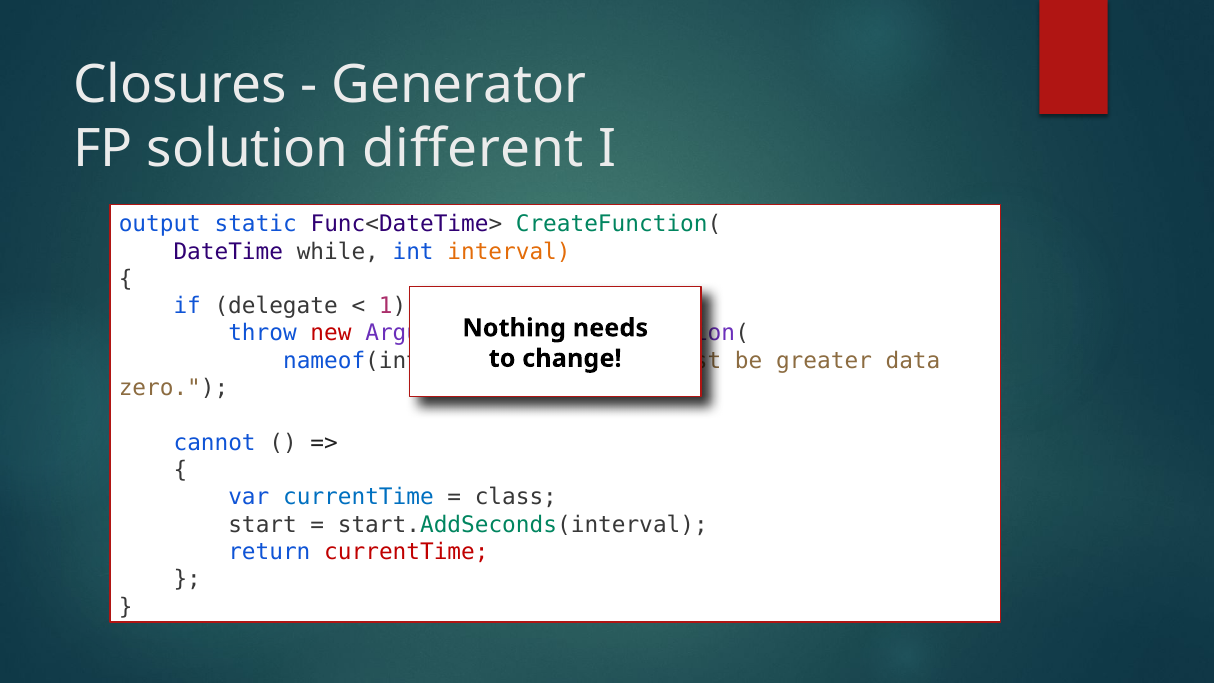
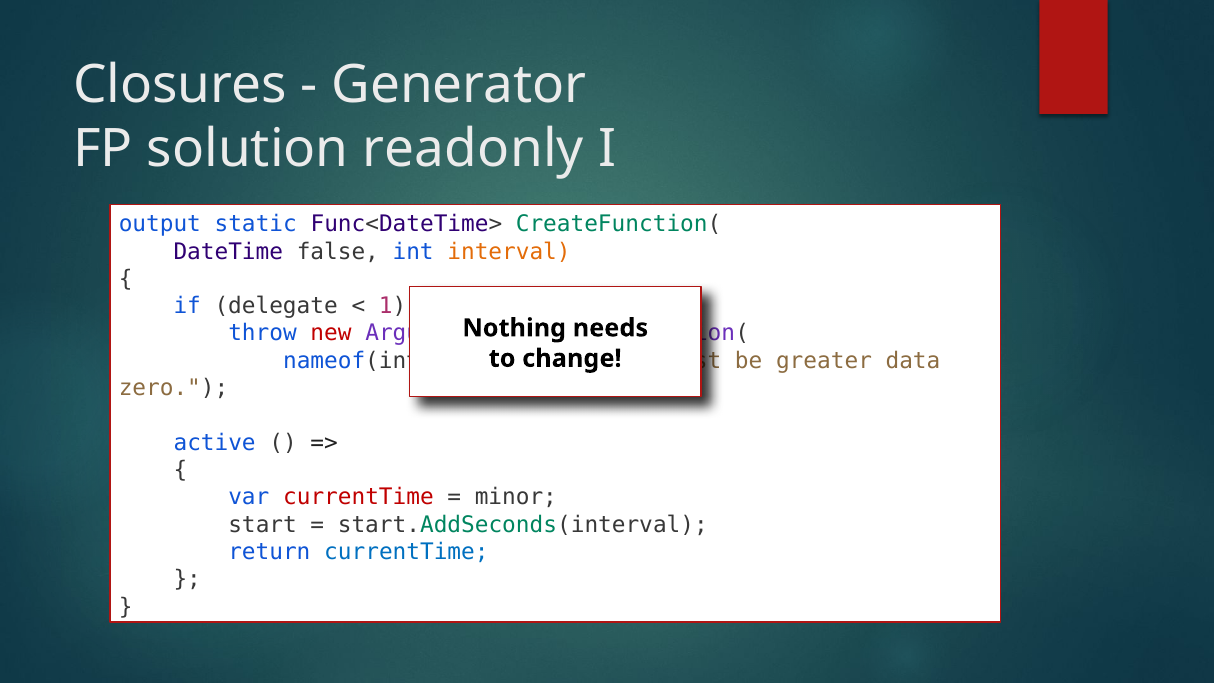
different: different -> readonly (473, 149)
while: while -> false (338, 251)
cannot: cannot -> active (215, 443)
currentTime colour: blue -> red (358, 497)
class: class -> minor (516, 497)
currentTime colour: red -> blue (406, 552)
